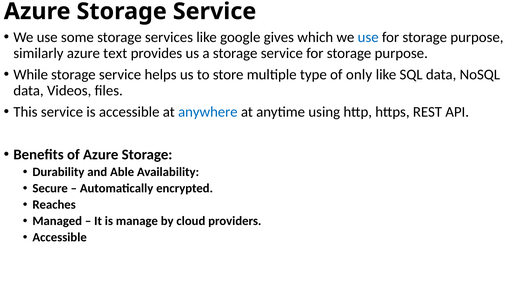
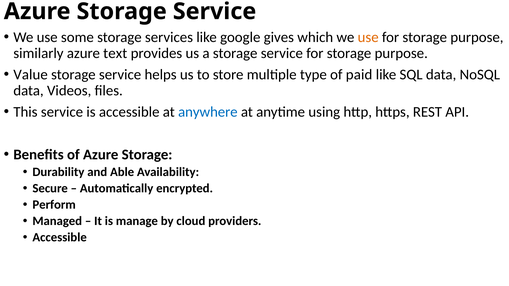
use colour: blue -> orange (368, 37)
While: While -> Value (31, 75)
only: only -> paid (359, 75)
Reaches: Reaches -> Perform (54, 205)
